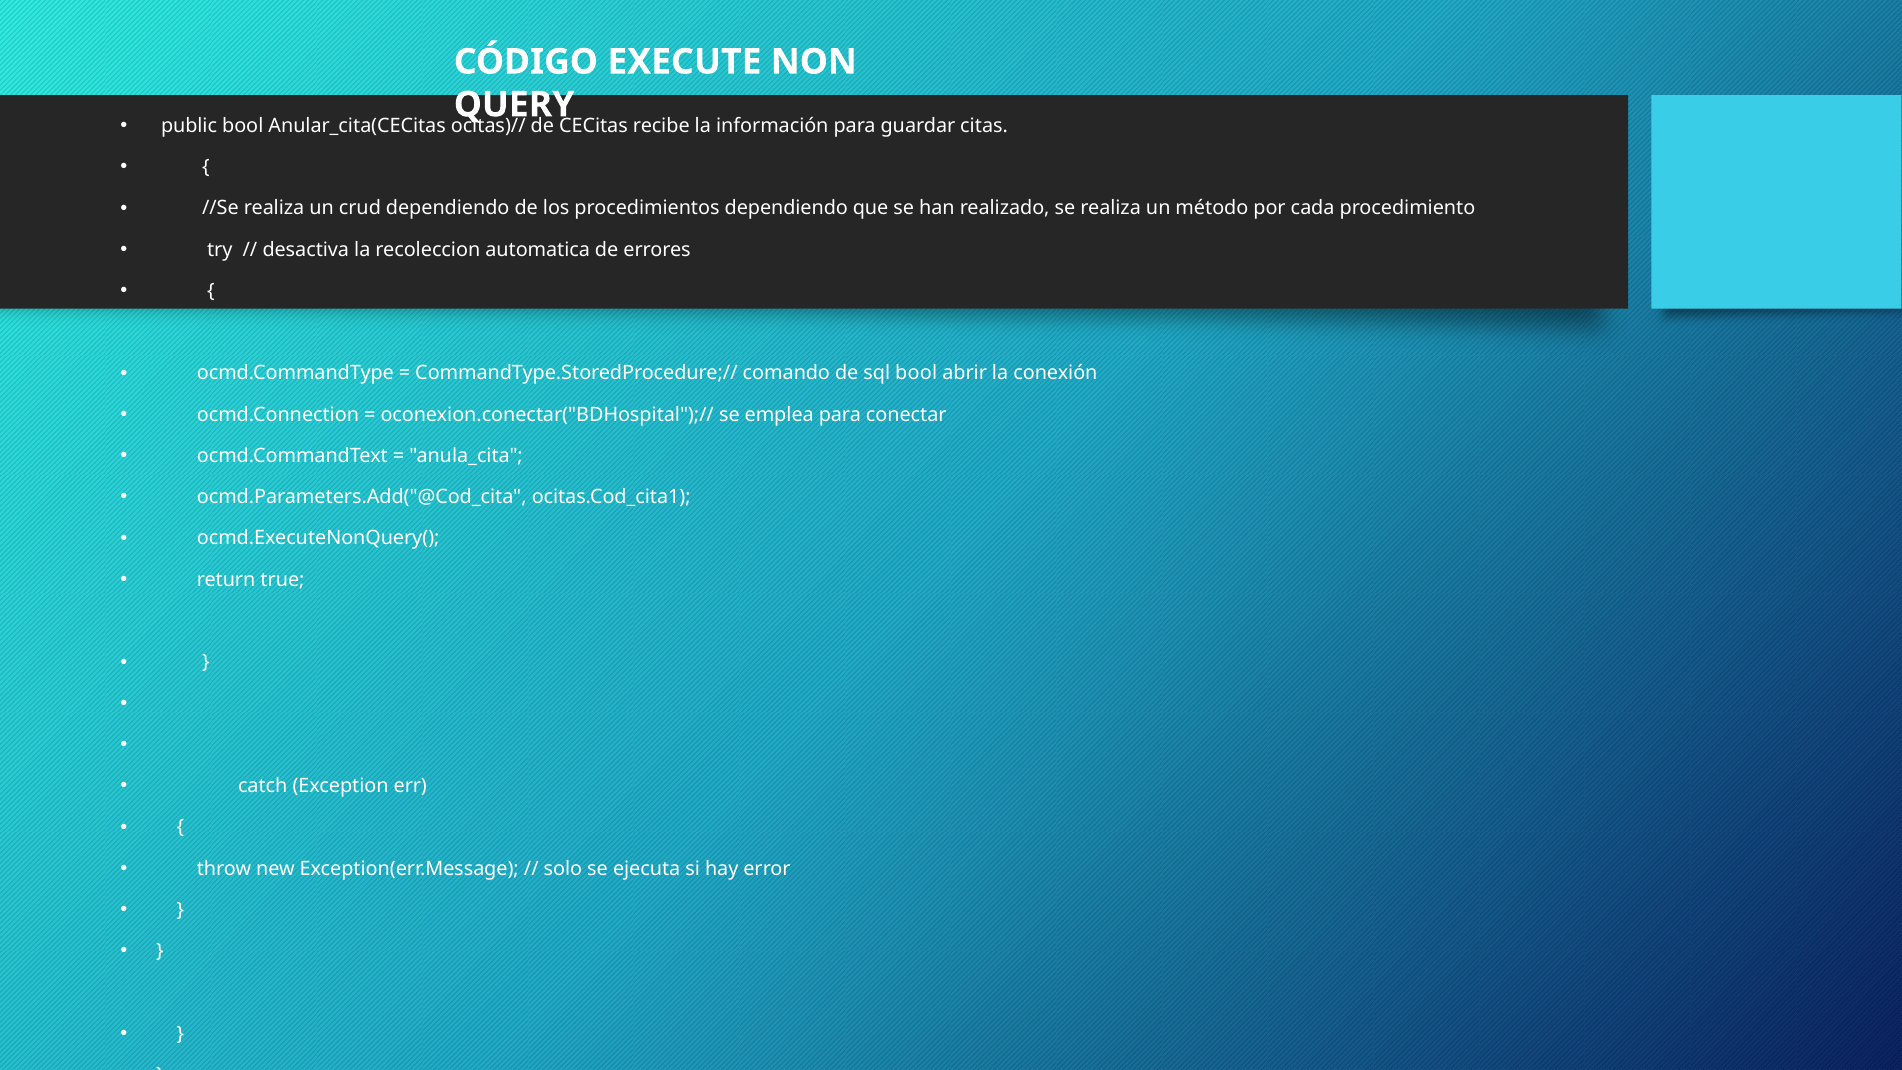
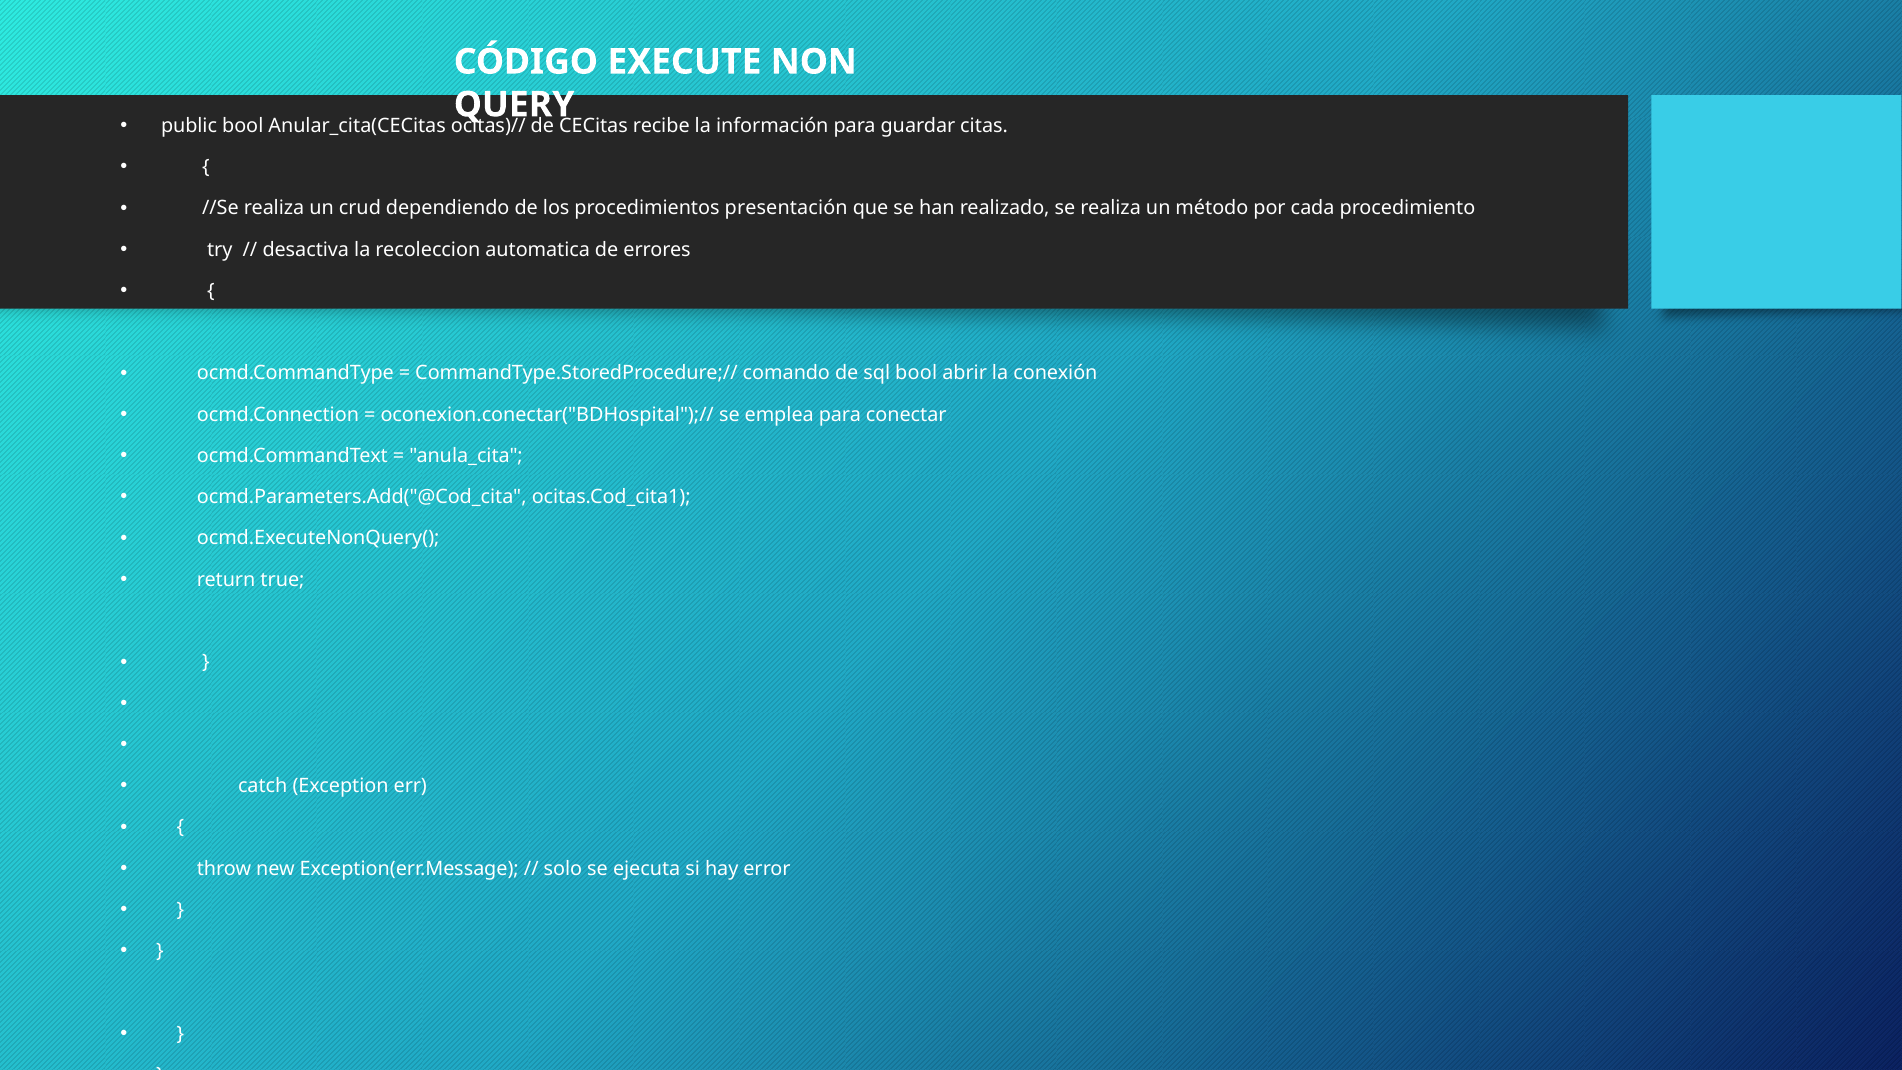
procedimientos dependiendo: dependiendo -> presentación (786, 208)
